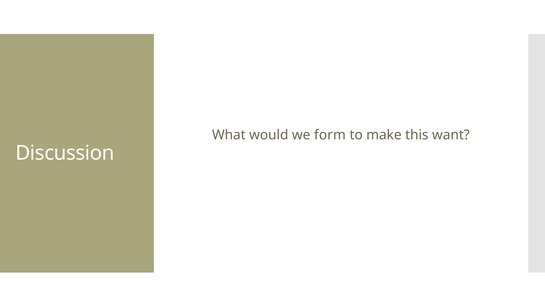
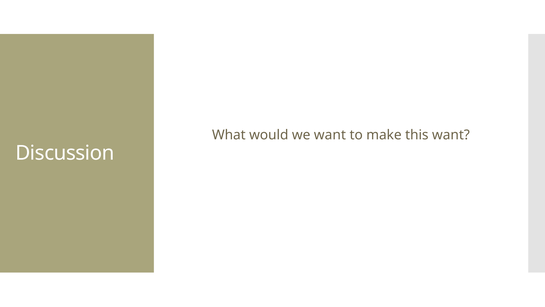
we form: form -> want (330, 135)
